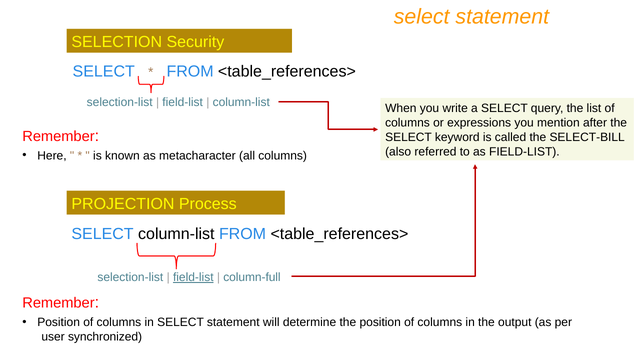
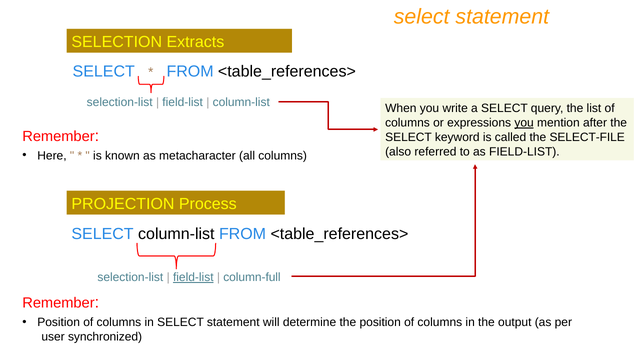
Security: Security -> Extracts (195, 42)
you underline: none -> present (524, 123)
SELECT-BILL: SELECT-BILL -> SELECT-FILE (587, 137)
